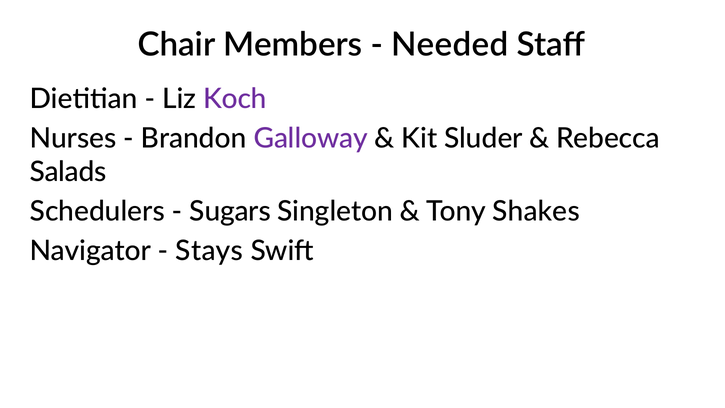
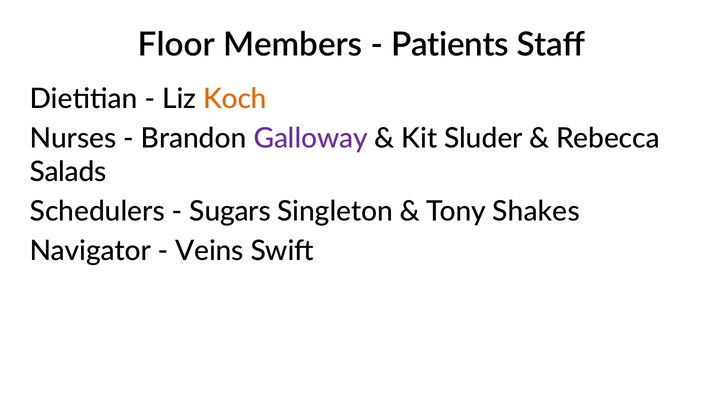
Chair: Chair -> Floor (176, 45)
Needed: Needed -> Patients (450, 45)
Koch colour: purple -> orange (235, 99)
Stays: Stays -> Veins (209, 251)
